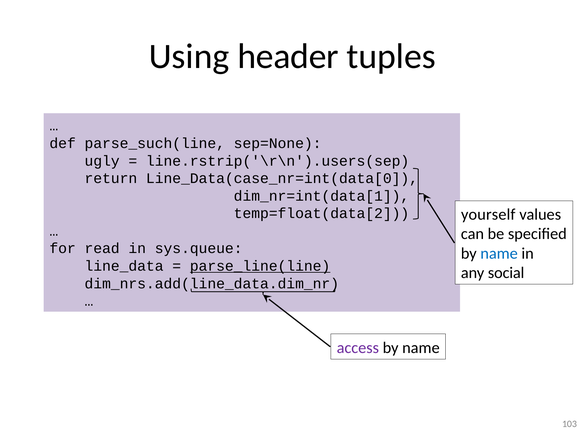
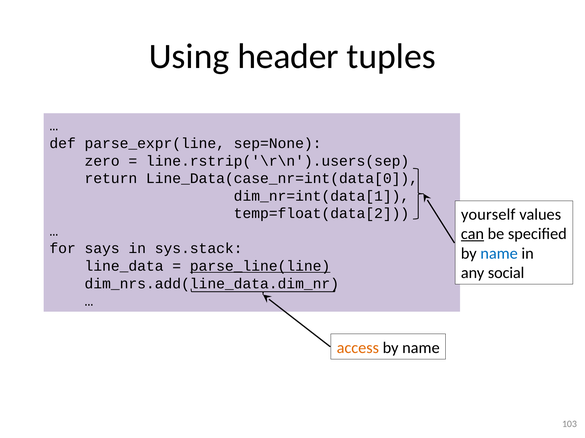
parse_such(line: parse_such(line -> parse_expr(line (155, 144)
ugly: ugly -> zero (102, 161)
can underline: none -> present (472, 234)
read: read -> says (102, 249)
sys.queue: sys.queue -> sys.stack (199, 249)
access colour: purple -> orange (358, 348)
